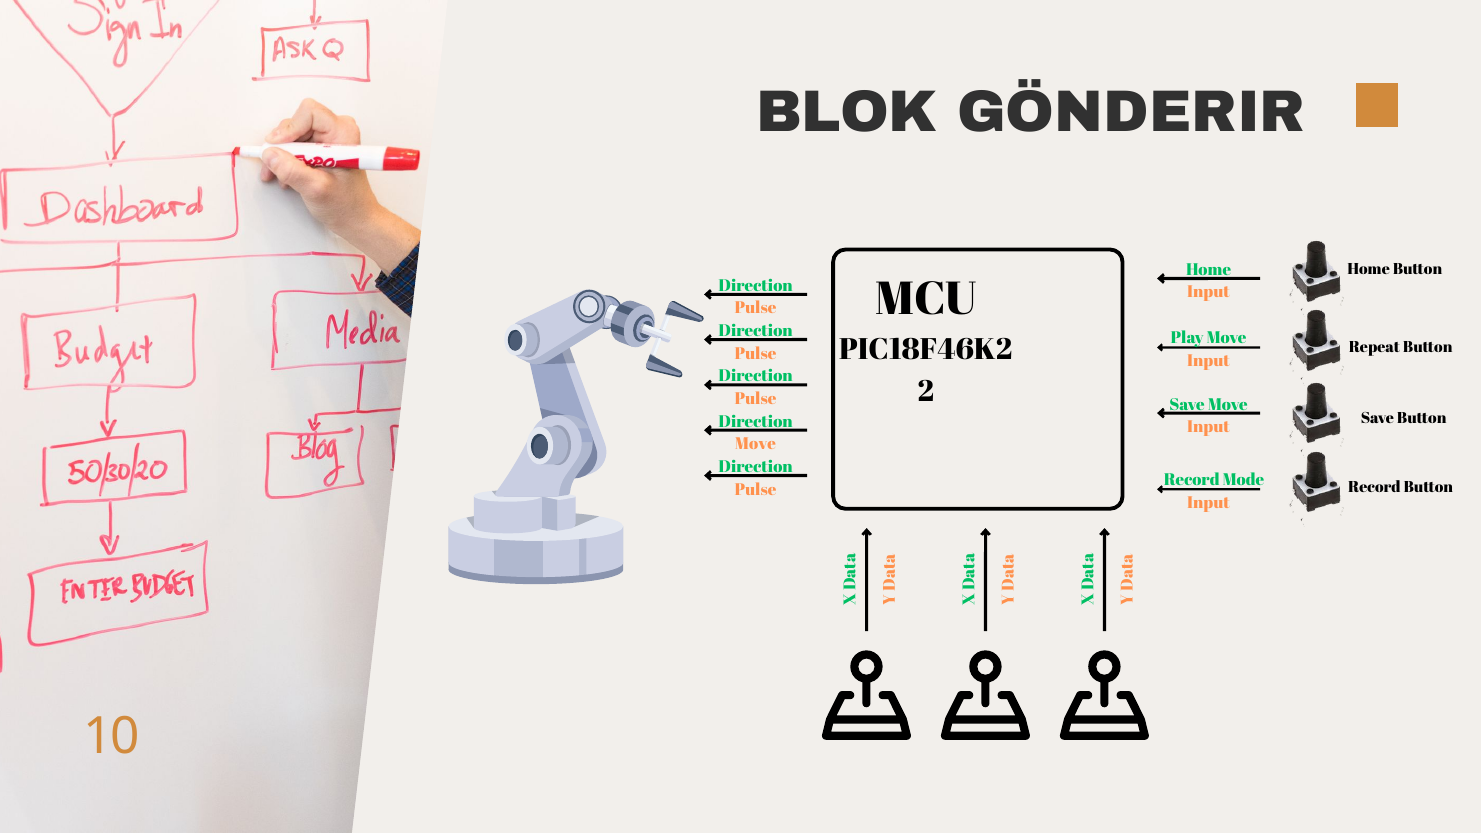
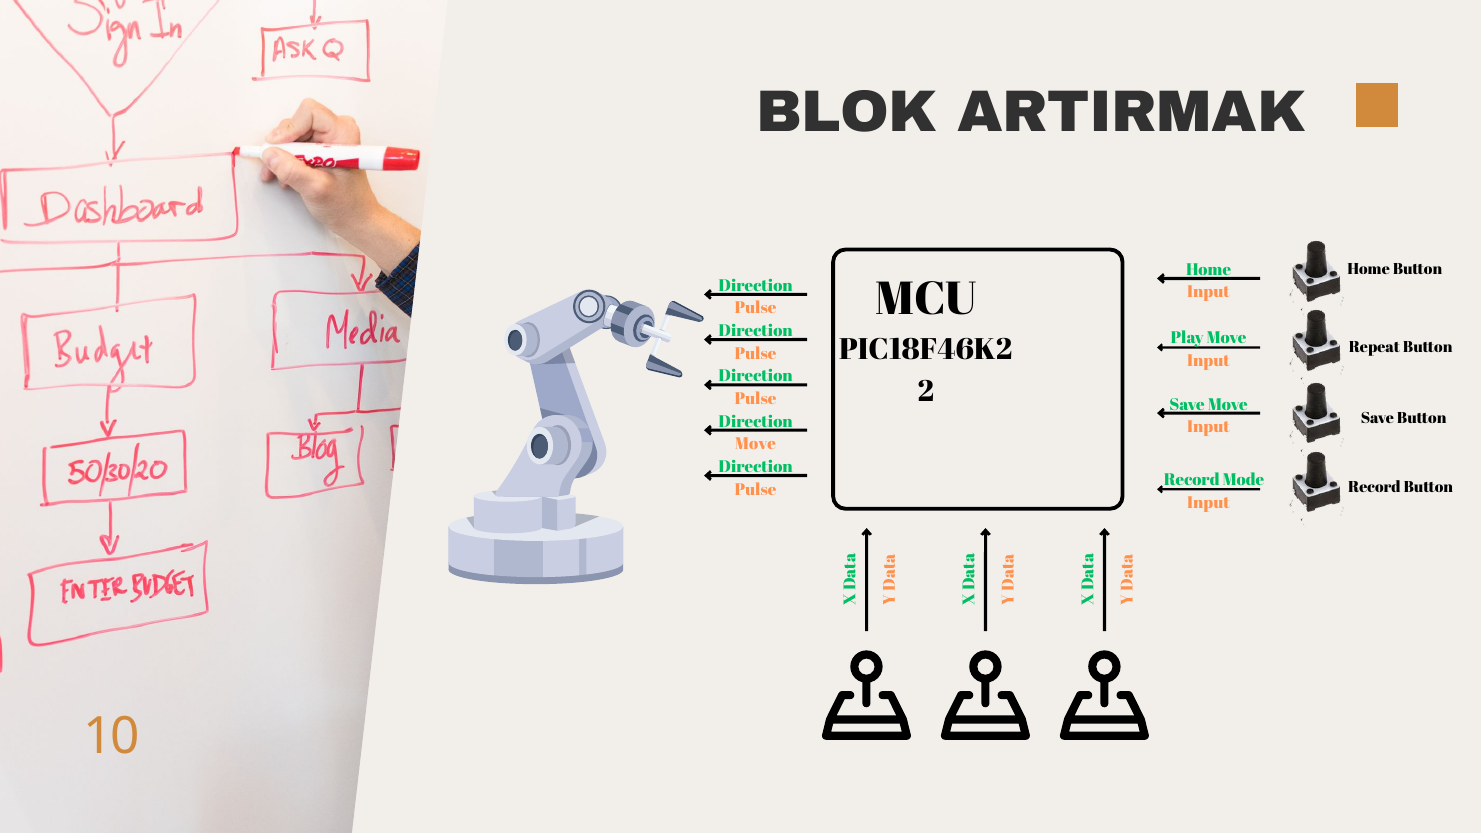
GÖNDERIR: GÖNDERIR -> ARTIRMAK (1131, 112)
